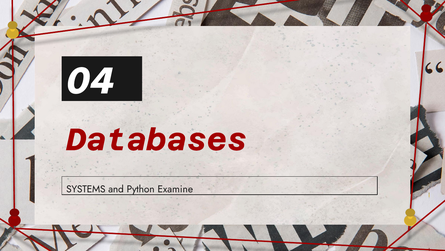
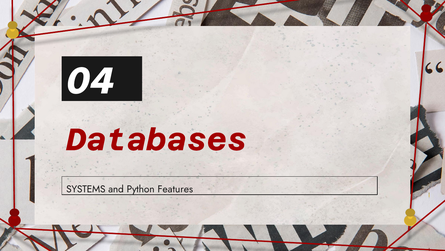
Examine: Examine -> Features (175, 189)
